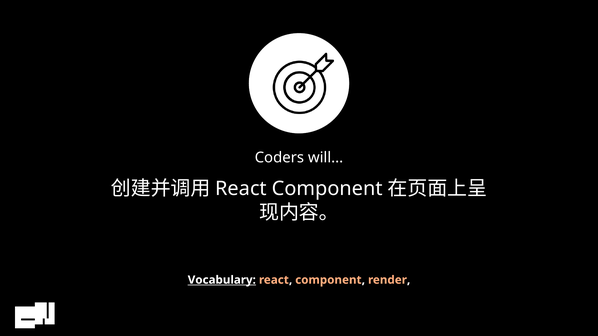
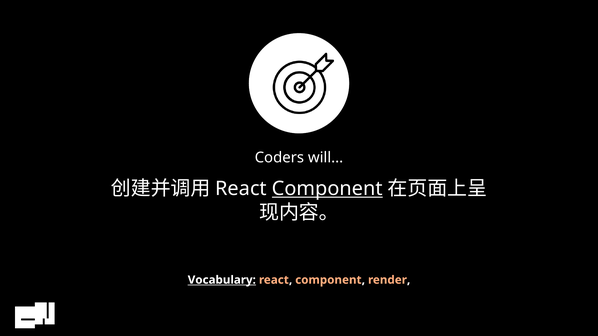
Component underline: none -> present (327, 189)
